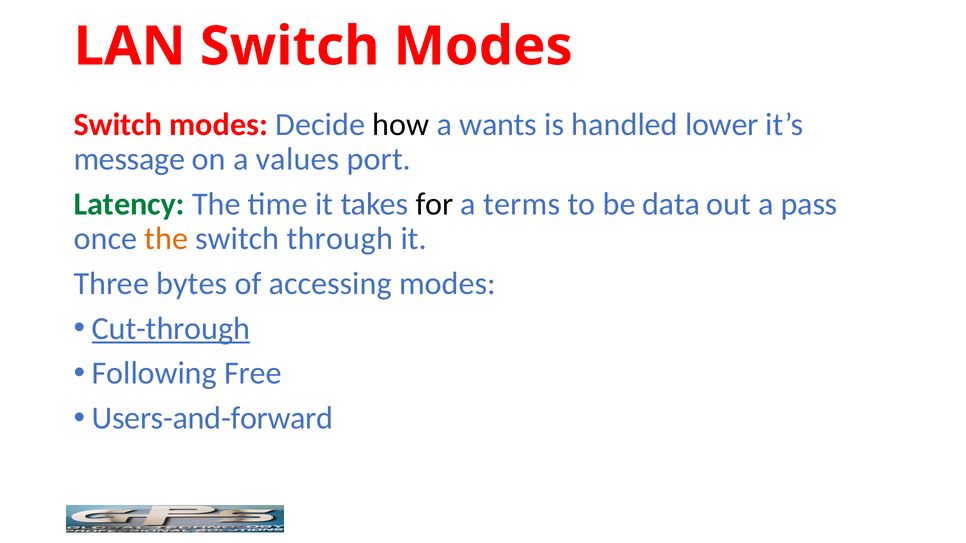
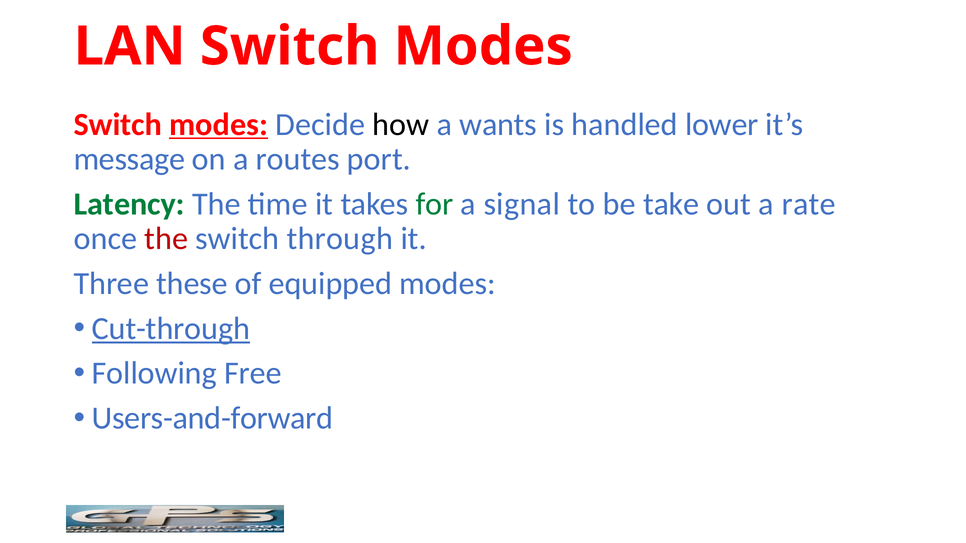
modes underline: none -> present (219, 125)
values: values -> routes (298, 159)
for colour: black -> green (435, 204)
terms: terms -> signal (522, 204)
data: data -> take (671, 204)
pass: pass -> rate (809, 204)
the colour: orange -> red (166, 239)
bytes: bytes -> these (192, 284)
accessing: accessing -> equipped (330, 284)
